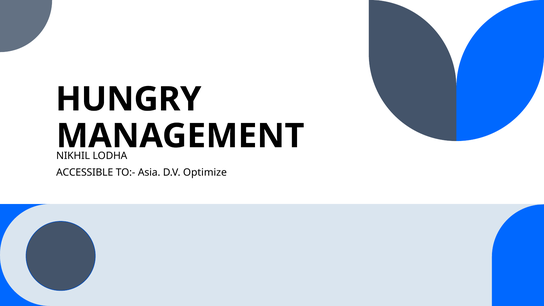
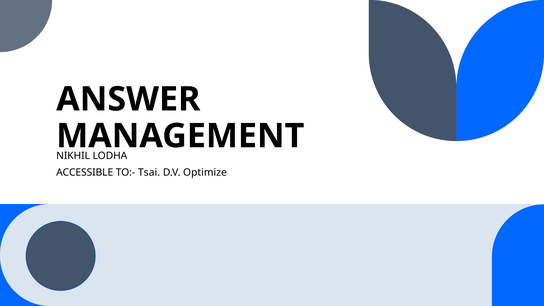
HUNGRY: HUNGRY -> ANSWER (128, 99)
Asia: Asia -> Tsai (149, 172)
